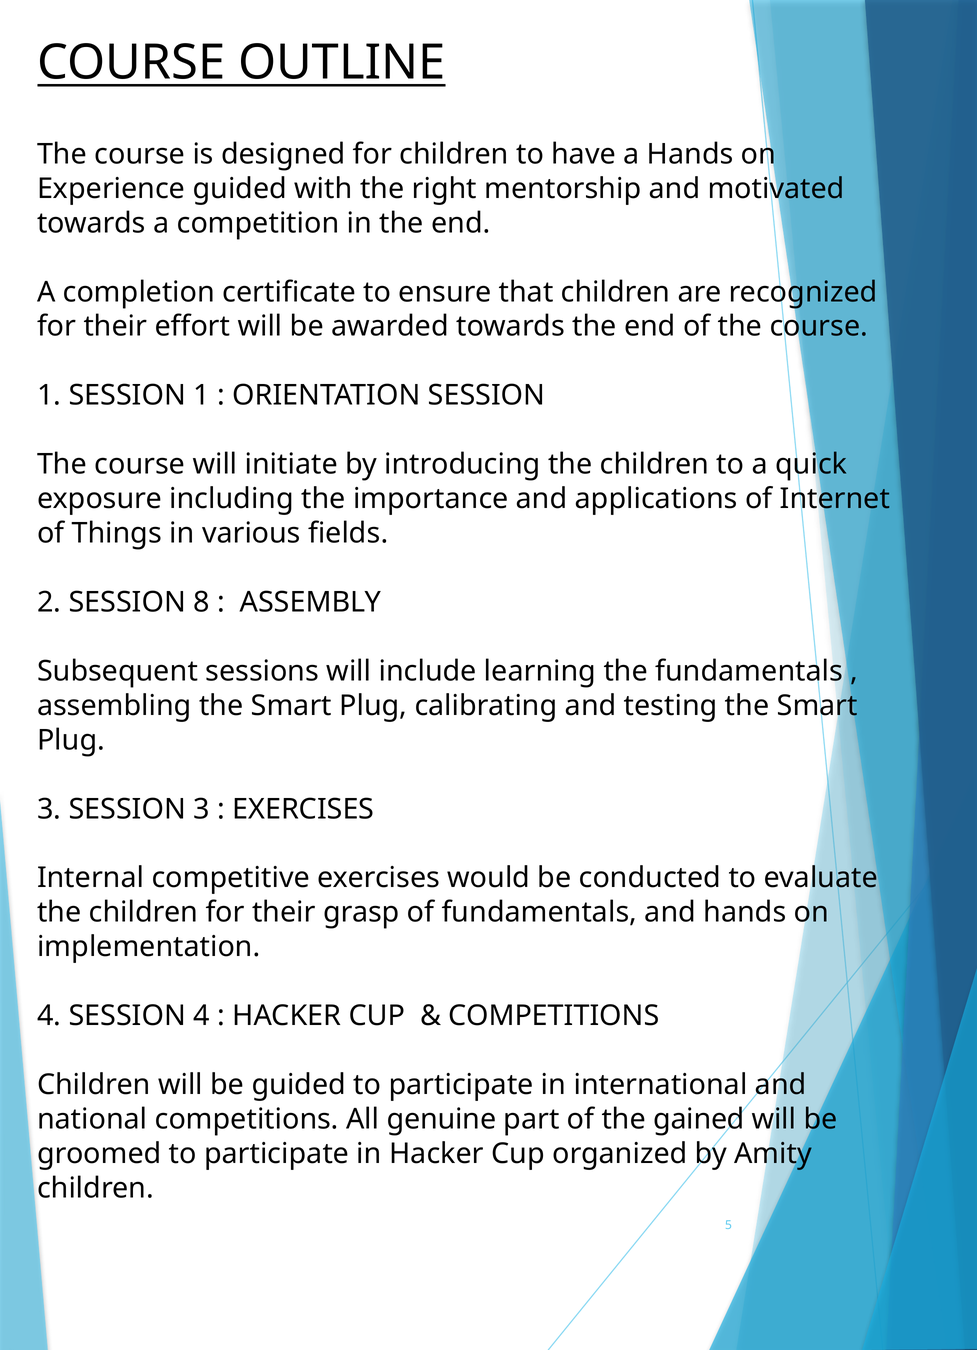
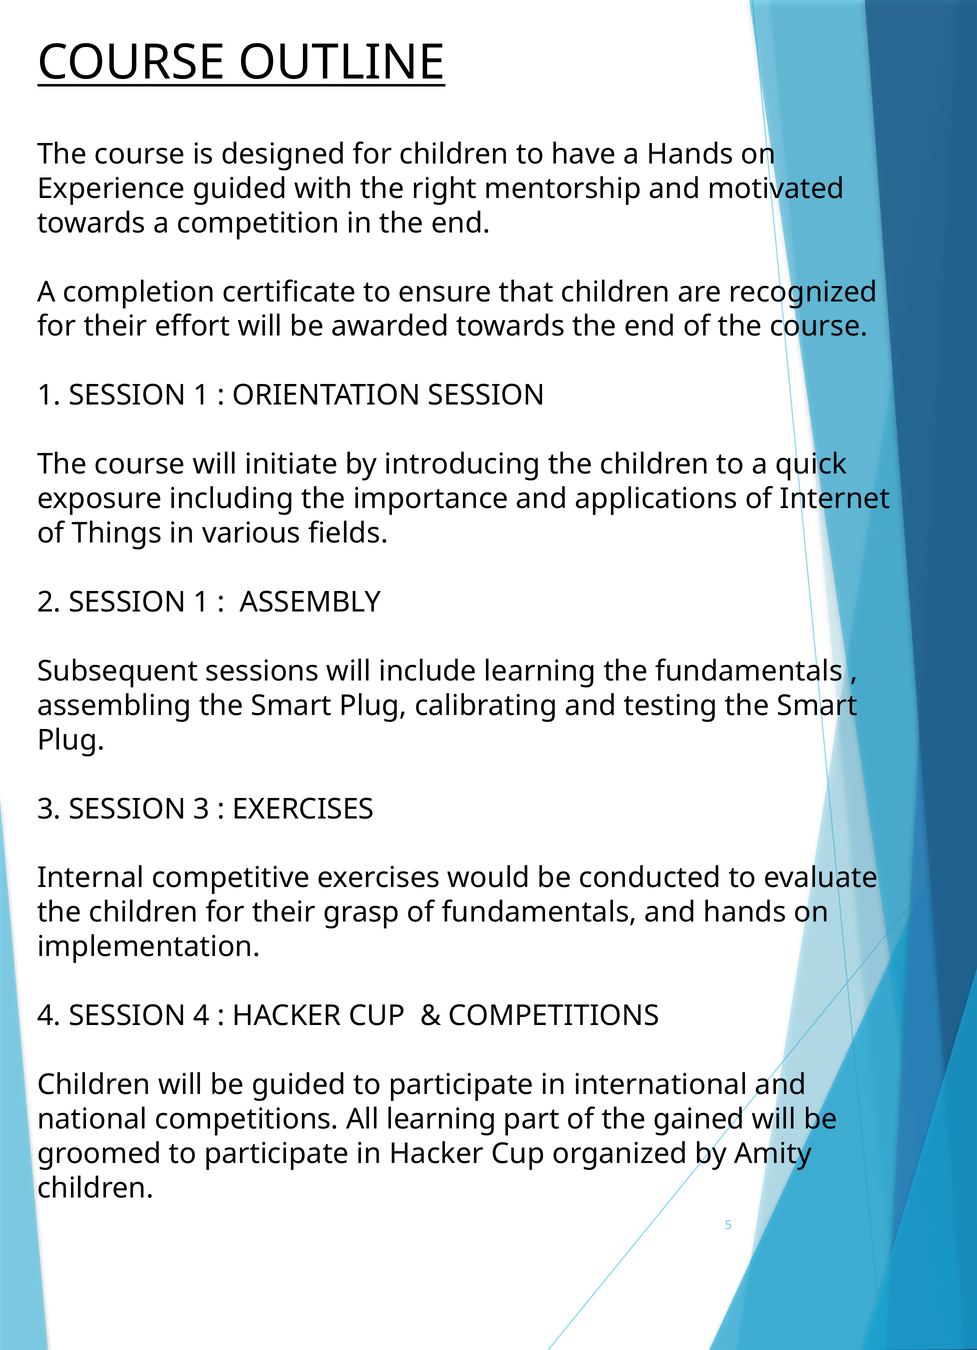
2 SESSION 8: 8 -> 1 (202, 603)
All genuine: genuine -> learning (442, 1120)
